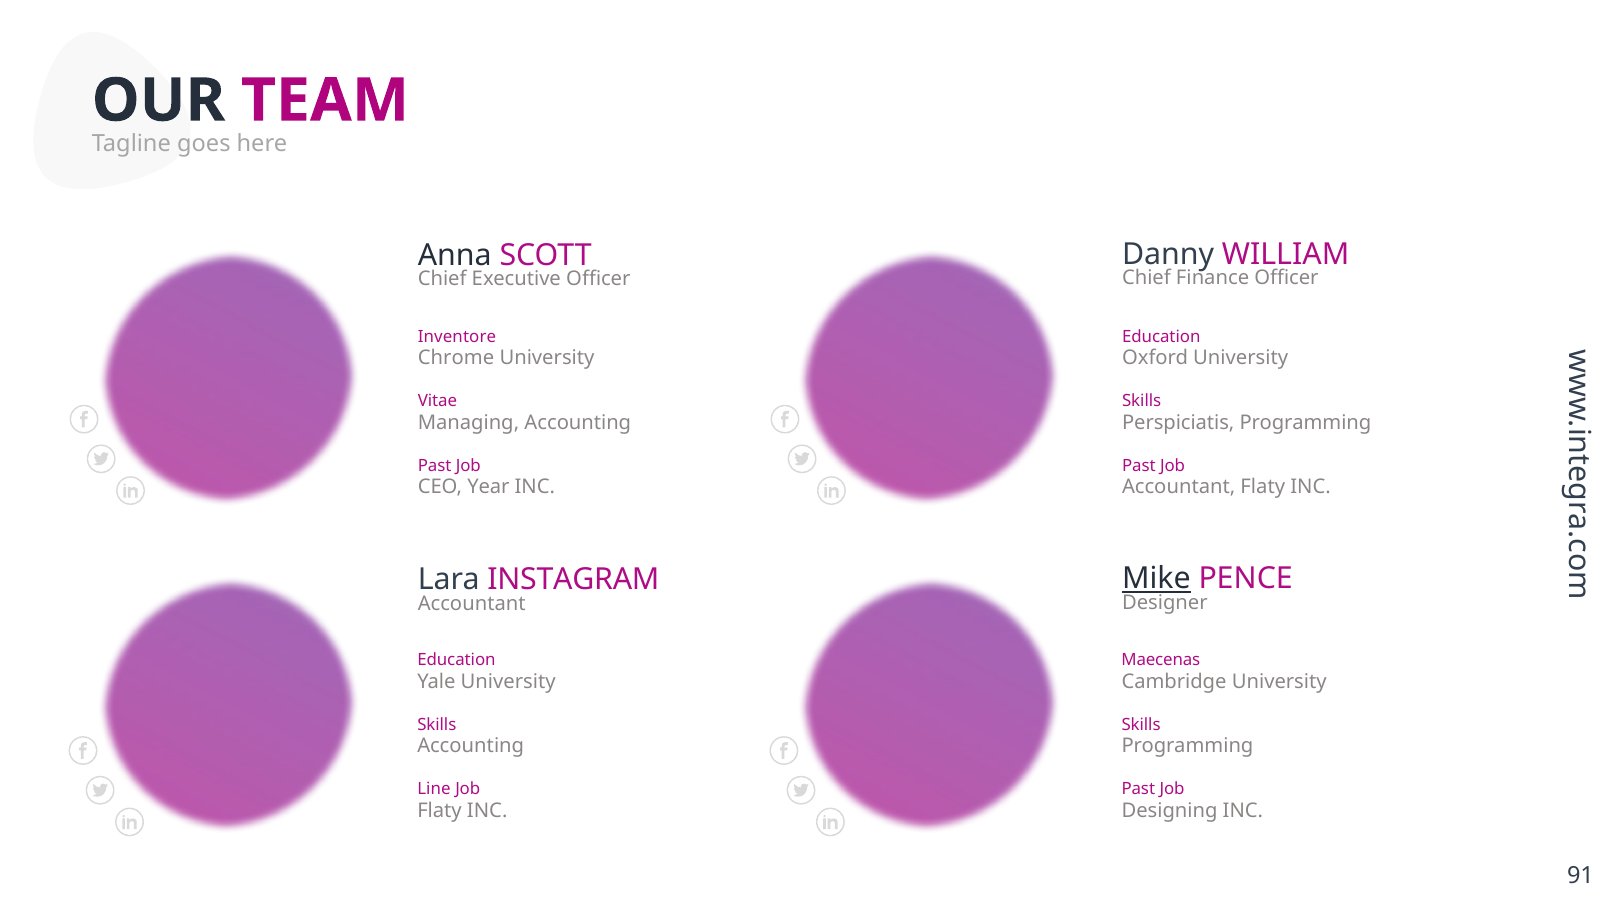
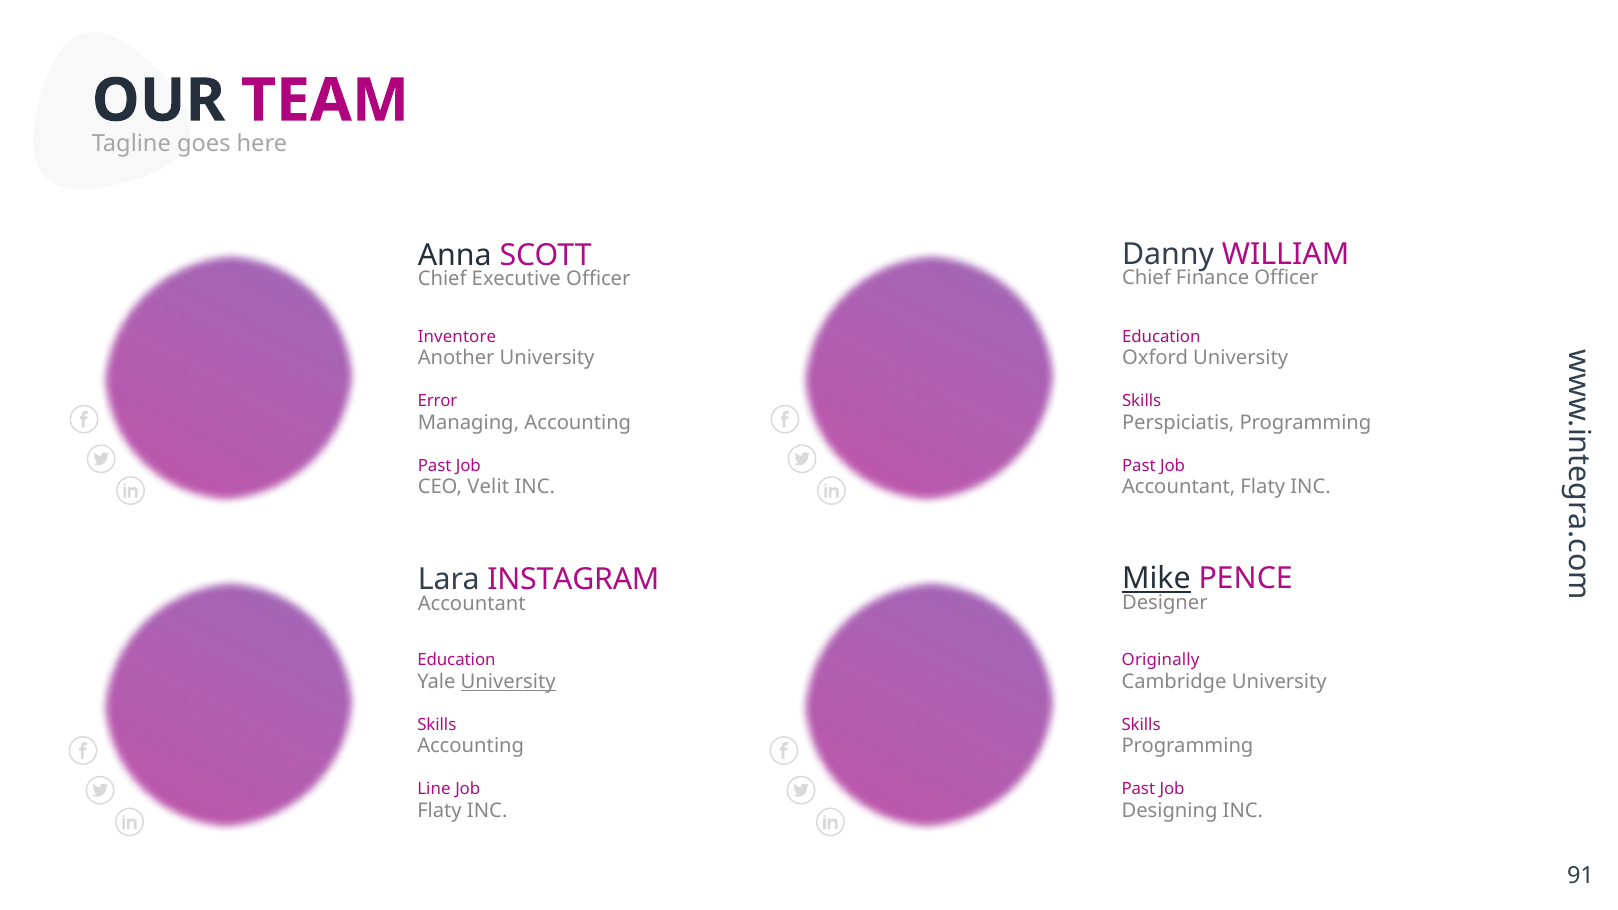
Chrome: Chrome -> Another (456, 358)
Vitae: Vitae -> Error (438, 401)
Year: Year -> Velit (488, 487)
Maecenas: Maecenas -> Originally (1161, 660)
University underline: none -> present (508, 682)
